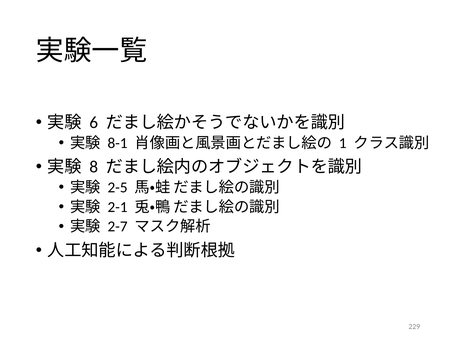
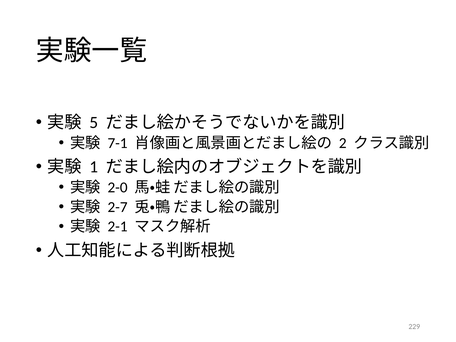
6: 6 -> 5 (94, 122)
8-1: 8-1 -> 7-1 (118, 143)
1: 1 -> 2 (343, 143)
8: 8 -> 1 (94, 167)
2-5: 2-5 -> 2-0 (118, 187)
2-1: 2-1 -> 2-7 (118, 207)
2-7: 2-7 -> 2-1 (118, 227)
